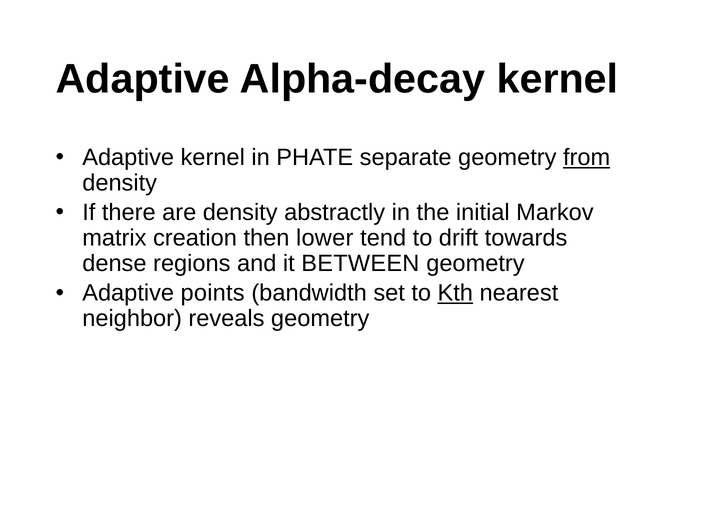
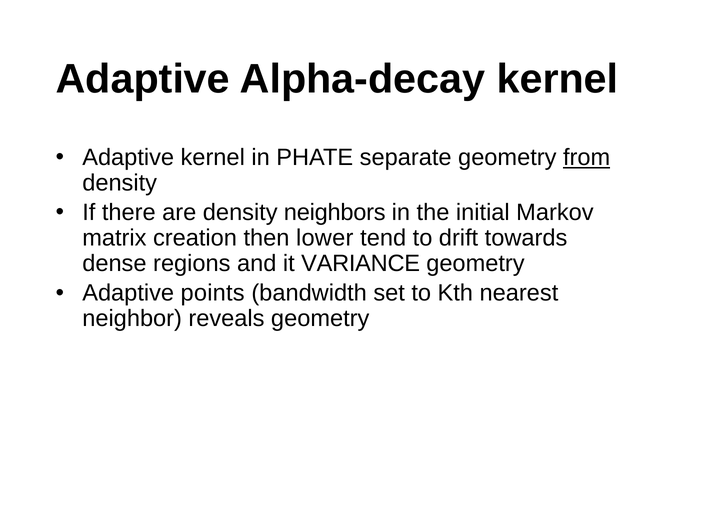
abstractly: abstractly -> neighbors (335, 213)
BETWEEN: BETWEEN -> VARIANCE (361, 264)
Kth underline: present -> none (455, 293)
